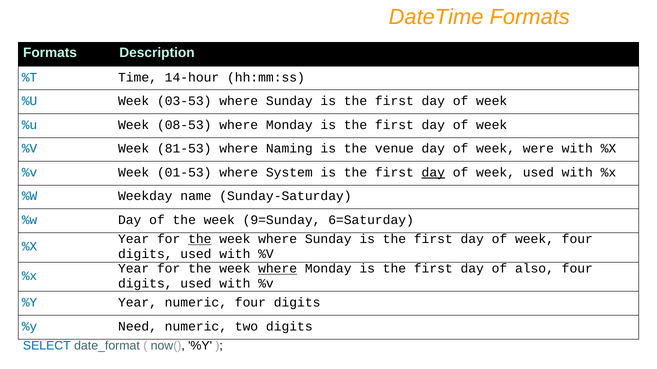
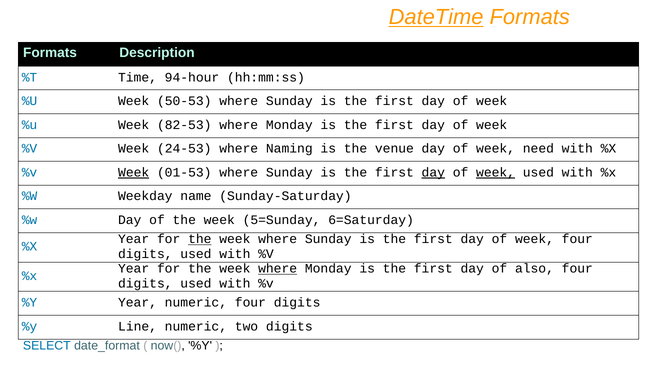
DateTime underline: none -> present (436, 17)
14-hour: 14-hour -> 94-hour (192, 77)
03-53: 03-53 -> 50-53 (184, 101)
08-53: 08-53 -> 82-53 (184, 125)
81-53: 81-53 -> 24-53 (184, 149)
were: were -> need (538, 149)
Week underline: none -> present (134, 173)
01-53 where System: System -> Sunday (289, 173)
week underline: none -> present (496, 173)
9=Sunday: 9=Sunday -> 5=Sunday (282, 220)
Need: Need -> Line (138, 327)
